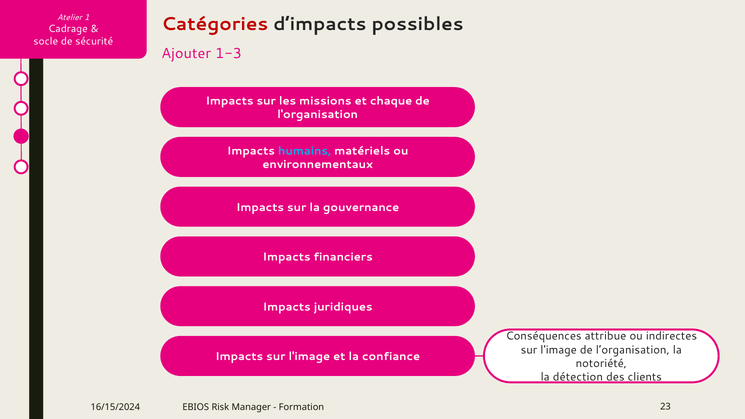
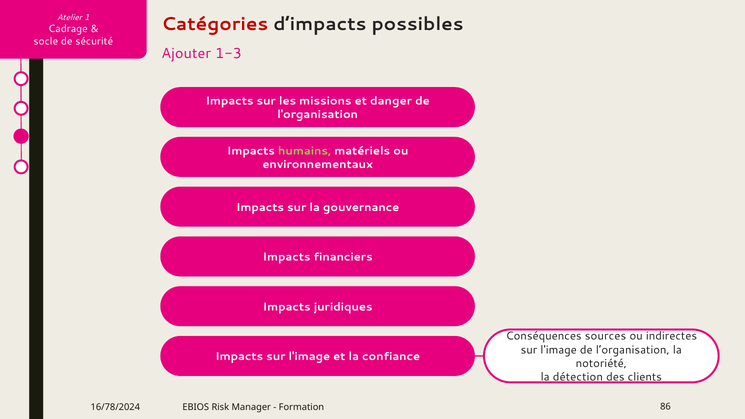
chaque: chaque -> danger (391, 101)
humains colour: light blue -> light green (305, 151)
attribue: attribue -> sources (606, 336)
16/15/2024: 16/15/2024 -> 16/78/2024 (115, 407)
23: 23 -> 86 (665, 407)
